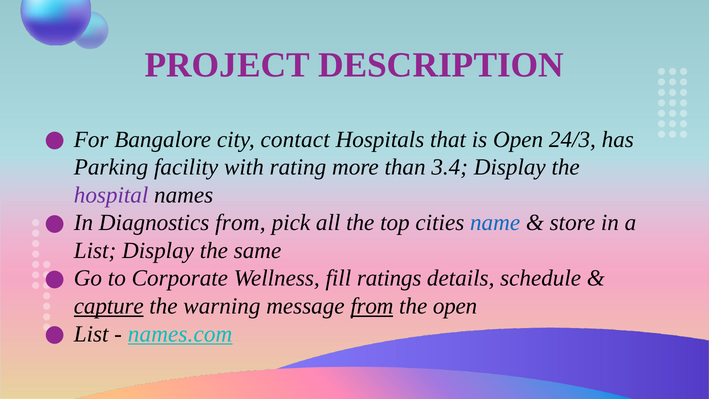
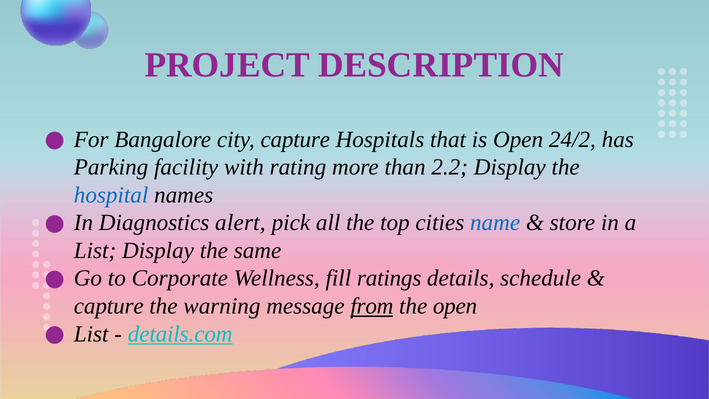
city contact: contact -> capture (295, 139)
24/3: 24/3 -> 24/2 (572, 139)
3.4: 3.4 -> 2.2 (450, 167)
hospital colour: purple -> blue (111, 195)
Diagnostics from: from -> alert (240, 223)
capture underline: present -> none (109, 306)
names.com: names.com -> details.com (180, 334)
